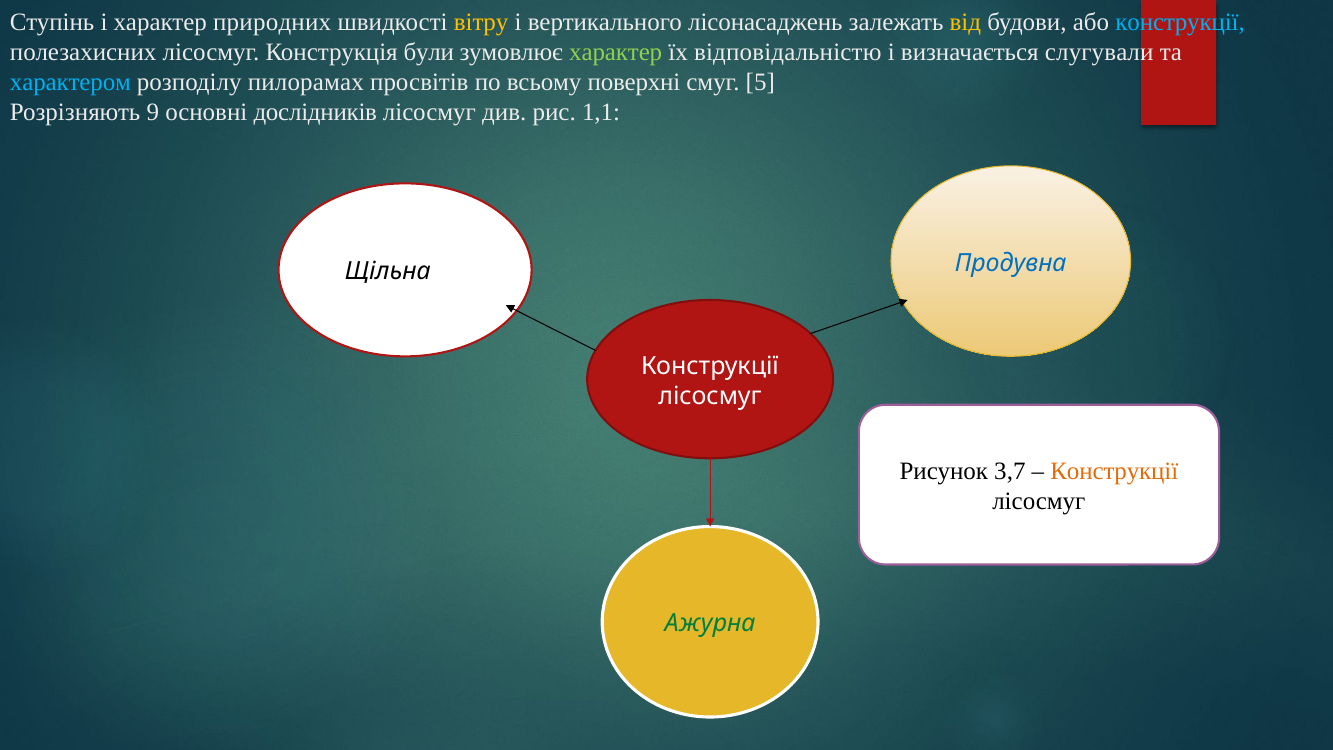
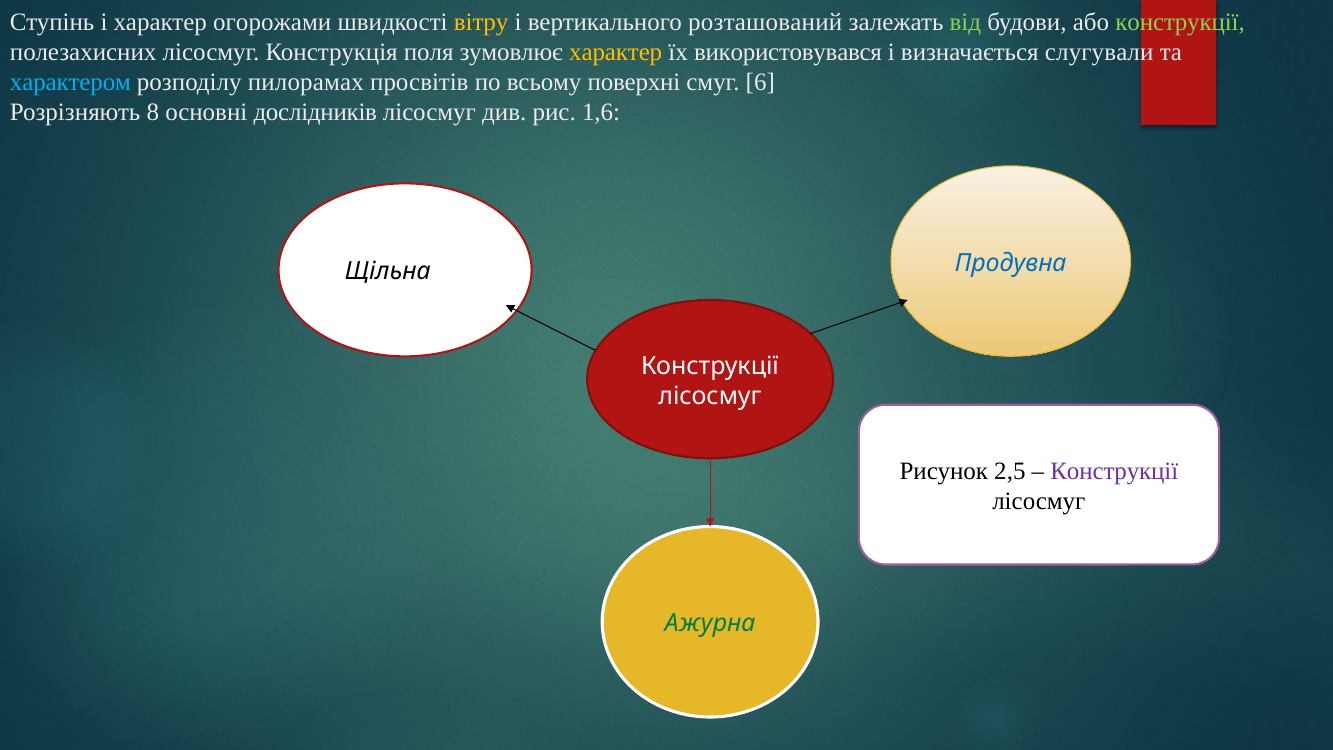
природних: природних -> огорожами (272, 22)
лісонасаджень: лісонасаджень -> розташований (765, 22)
від colour: yellow -> light green (965, 22)
конструкції colour: light blue -> light green (1180, 22)
були: були -> поля (429, 52)
характер colour: light green -> yellow (616, 52)
відповідальністю: відповідальністю -> використовувався (788, 52)
5: 5 -> 6 (760, 82)
9: 9 -> 8 (153, 112)
1,1: 1,1 -> 1,6 (601, 112)
3,7: 3,7 -> 2,5 (1010, 471)
Конструкції colour: orange -> purple (1114, 471)
